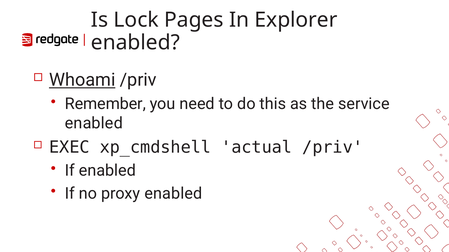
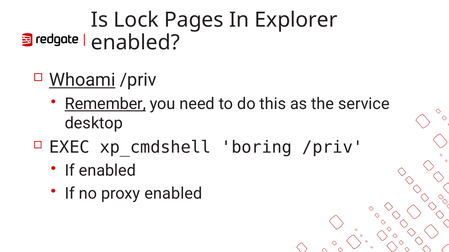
Remember underline: none -> present (105, 104)
enabled: enabled -> desktop (94, 123)
actual: actual -> boring (257, 148)
